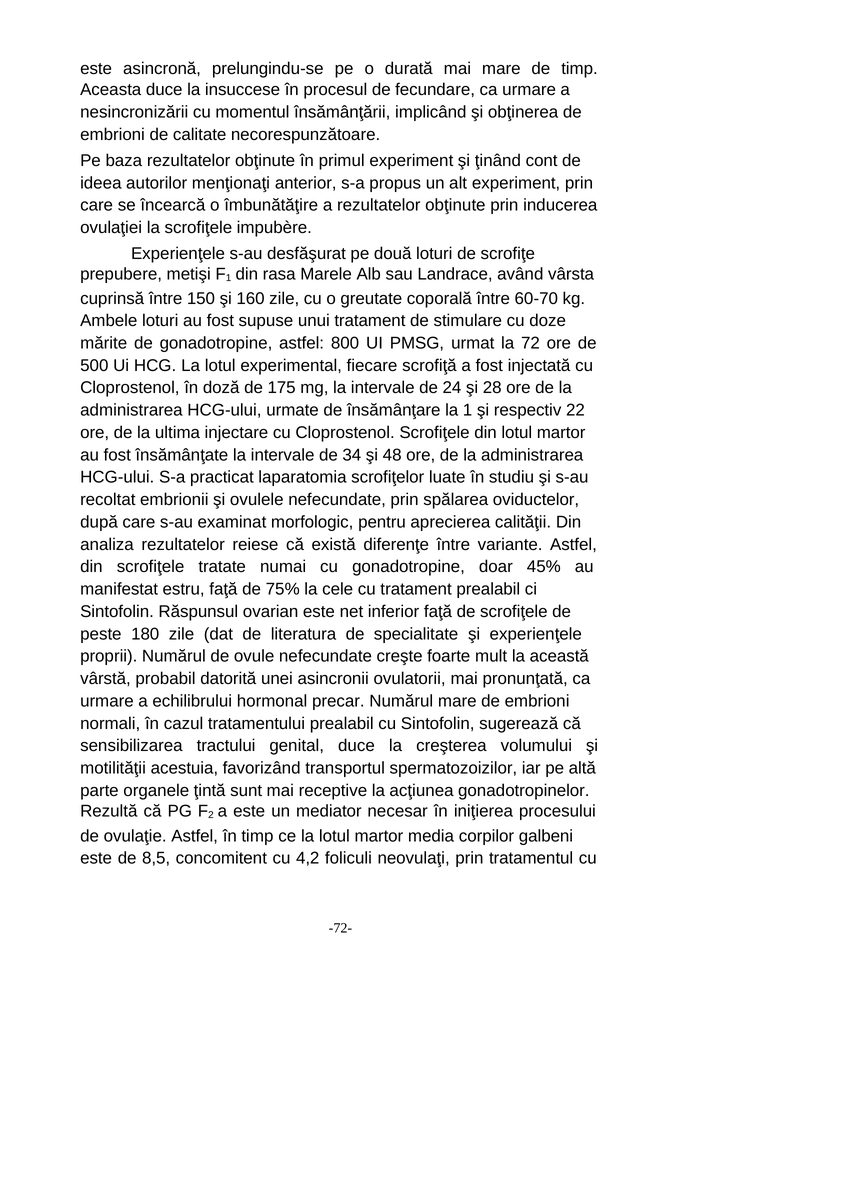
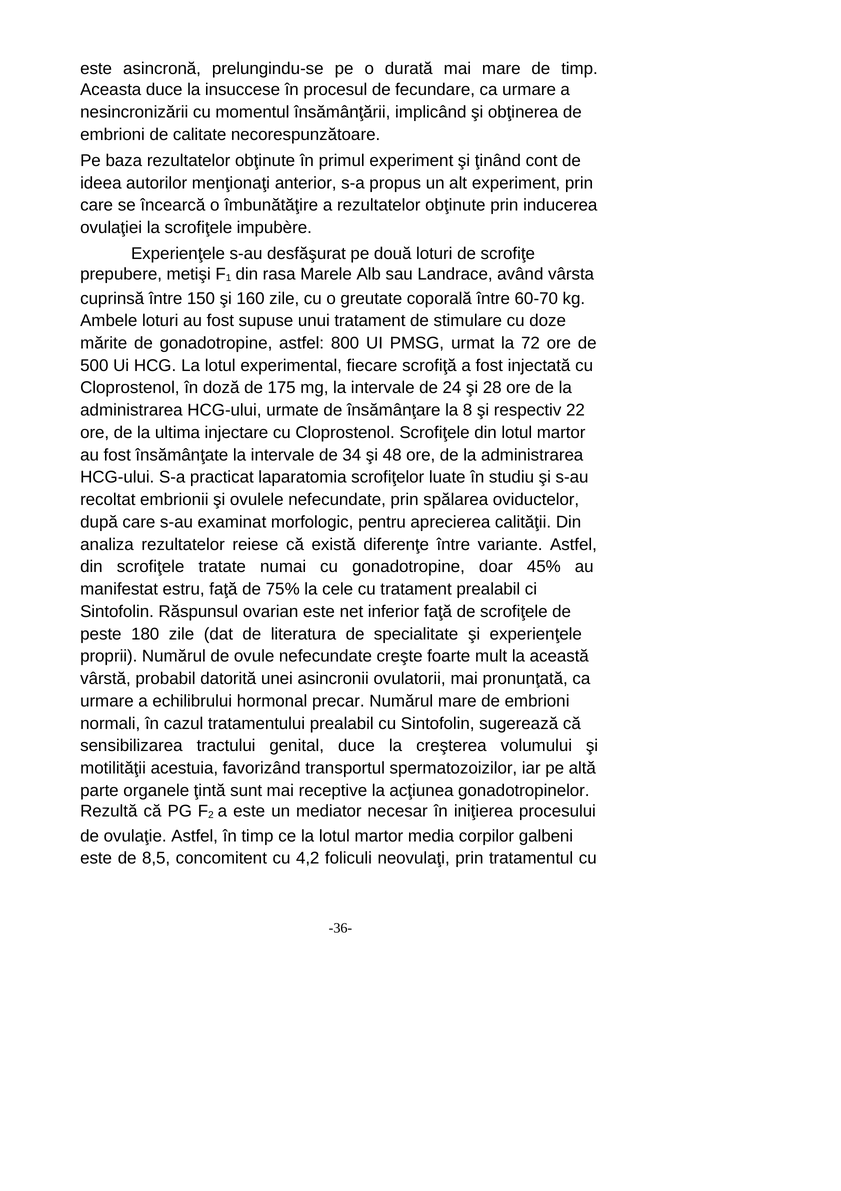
la 1: 1 -> 8 (468, 410)
-72-: -72- -> -36- (340, 927)
